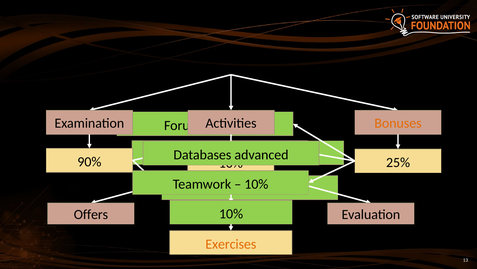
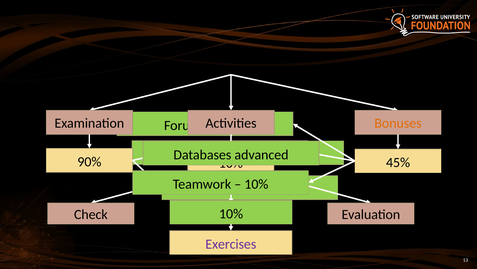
25%: 25% -> 45% (398, 162)
Offers: Offers -> Check (91, 214)
Exercises colour: orange -> purple (231, 244)
